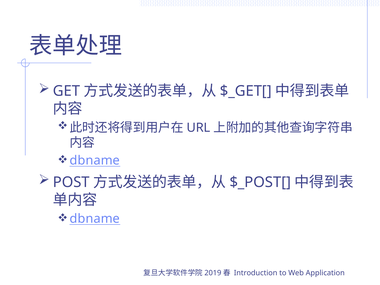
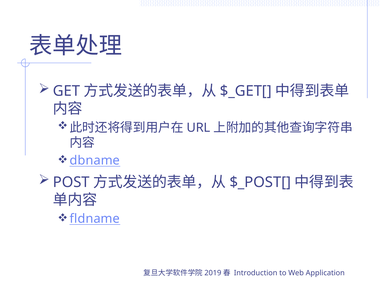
dbname: dbname -> fldname (95, 219)
